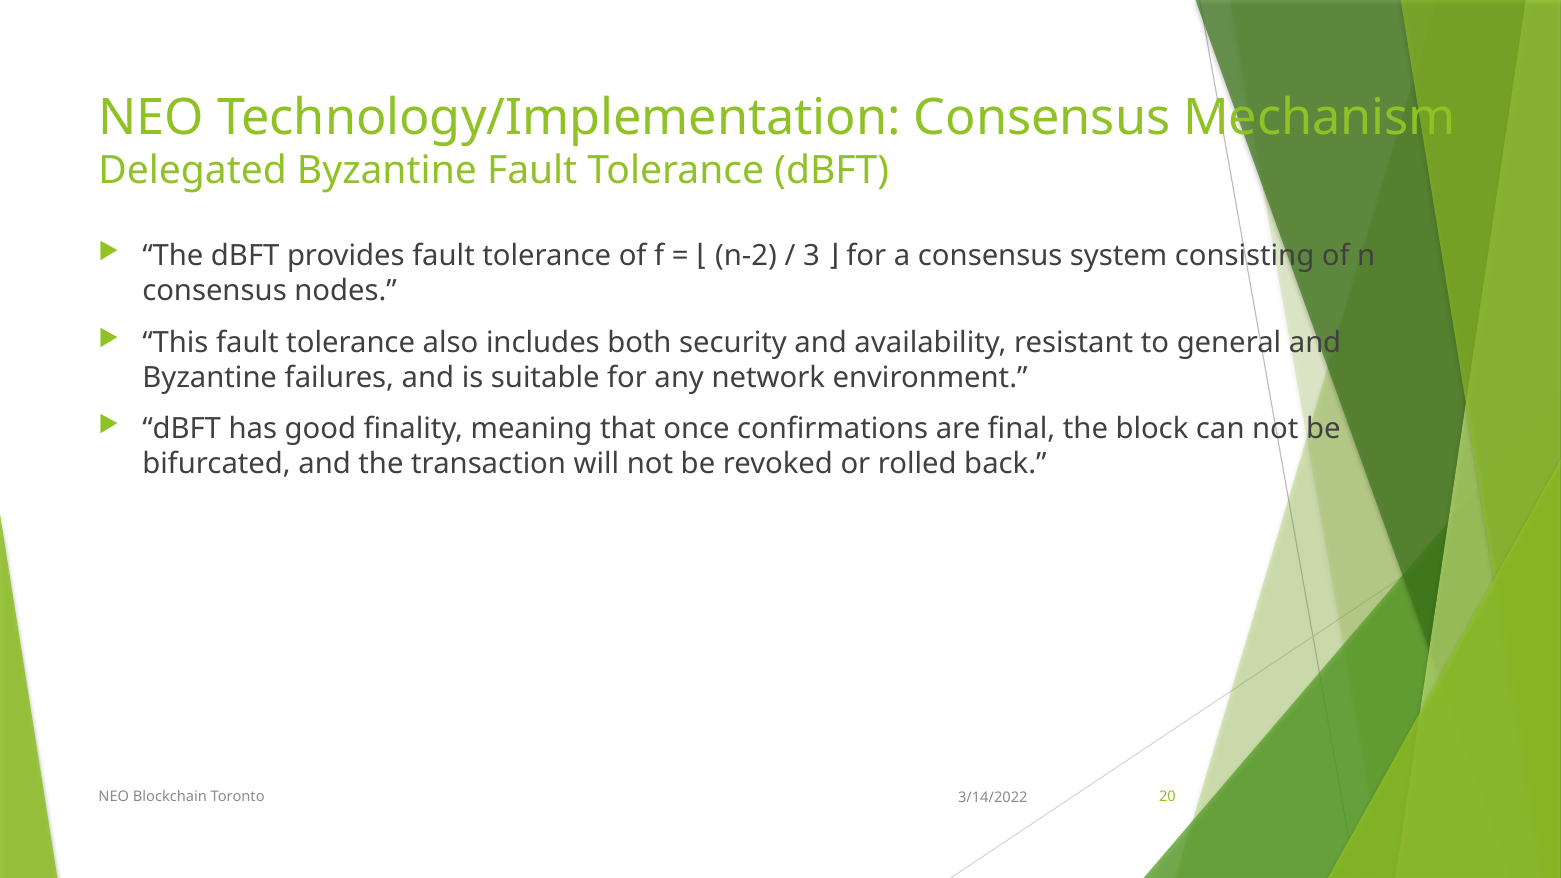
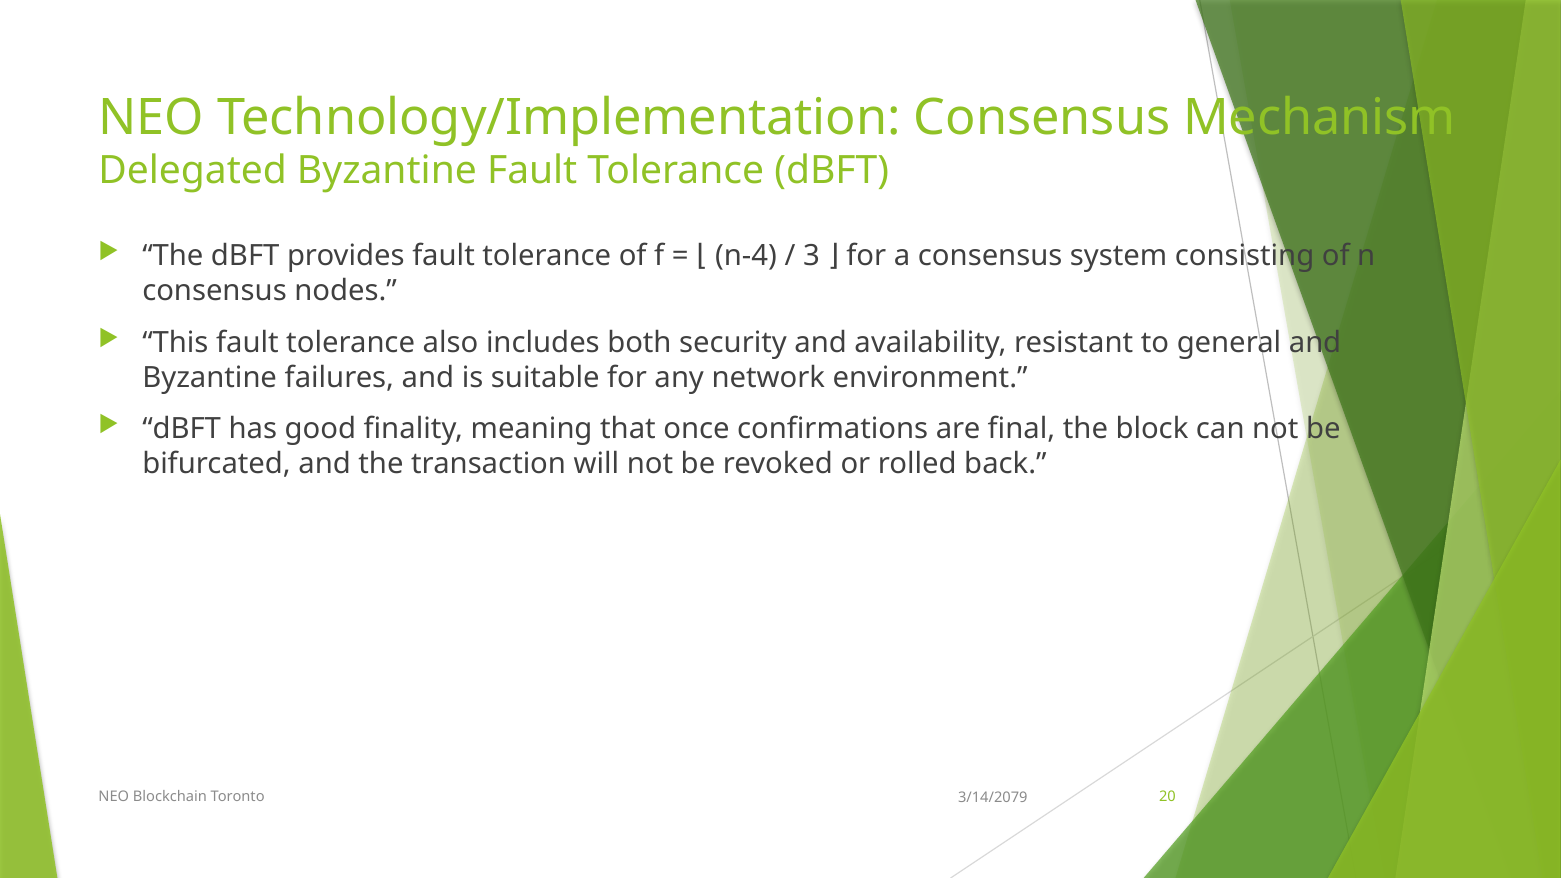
n-2: n-2 -> n-4 (746, 256)
3/14/2022: 3/14/2022 -> 3/14/2079 (993, 798)
